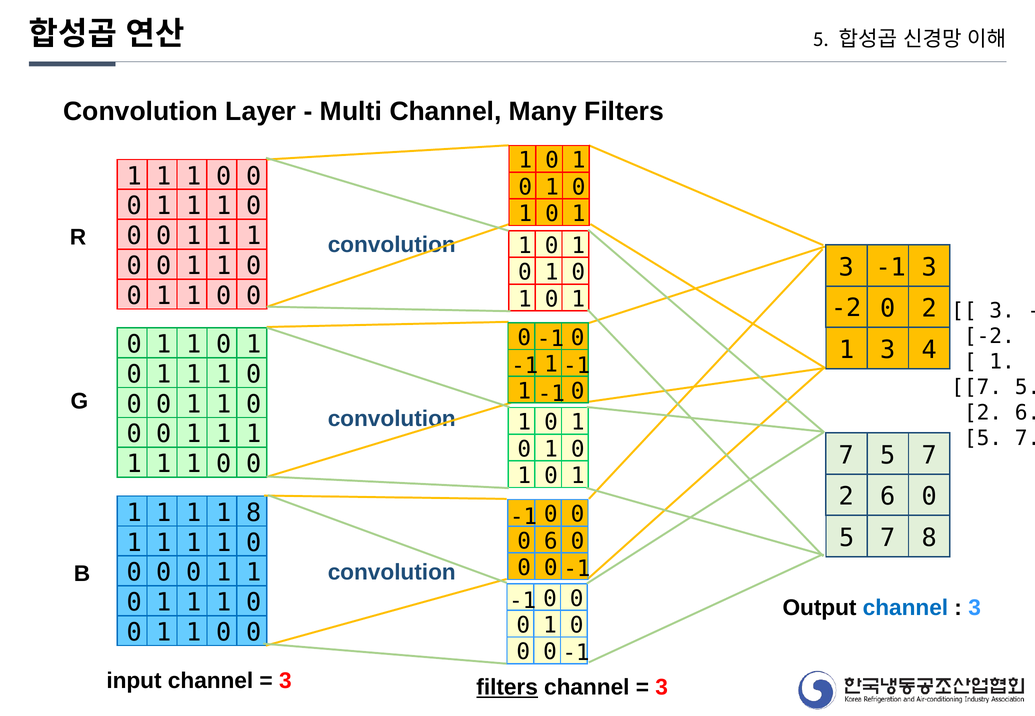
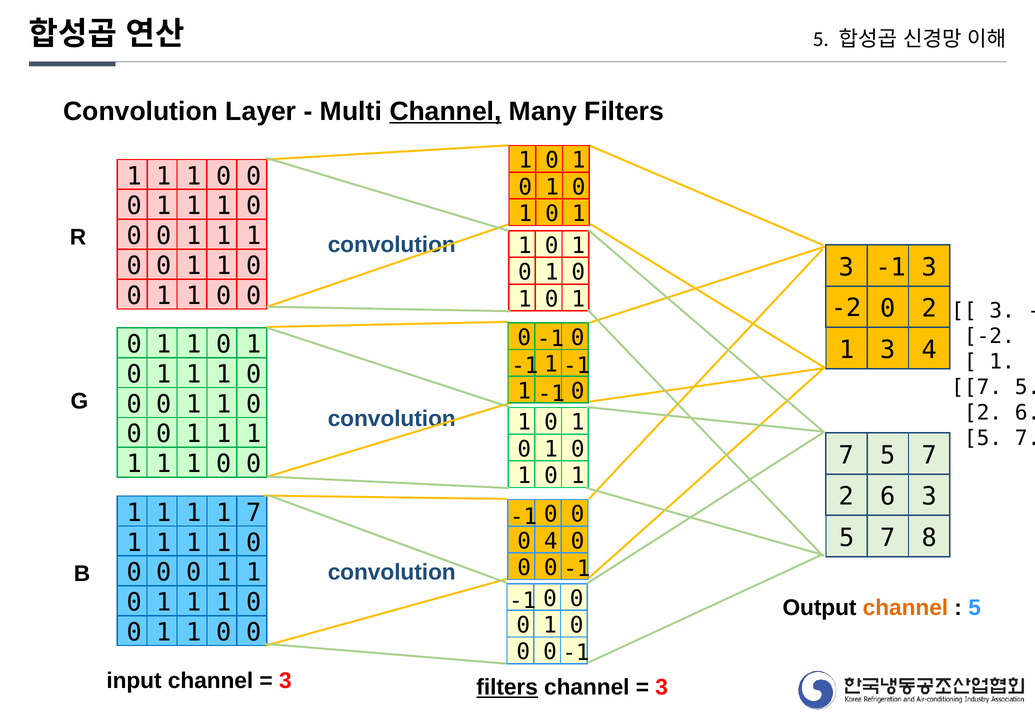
Channel underline: none -> present (446, 111)
2 6 0: 0 -> 3 (929, 497)
1 8: 8 -> 7 (254, 513)
0 6: 6 -> 4 (551, 542)
channel colour: blue -> orange (905, 608)
3: 3 -> 5 (975, 608)
